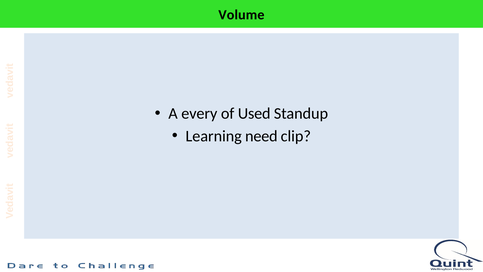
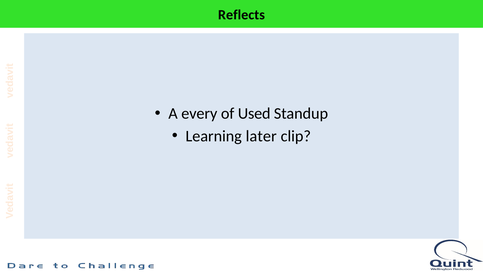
Volume: Volume -> Reflects (241, 15)
need: need -> later (261, 136)
